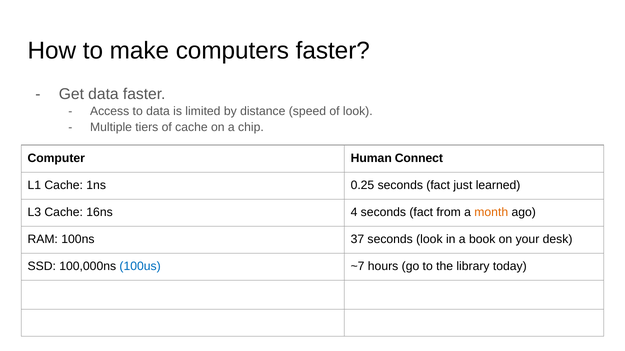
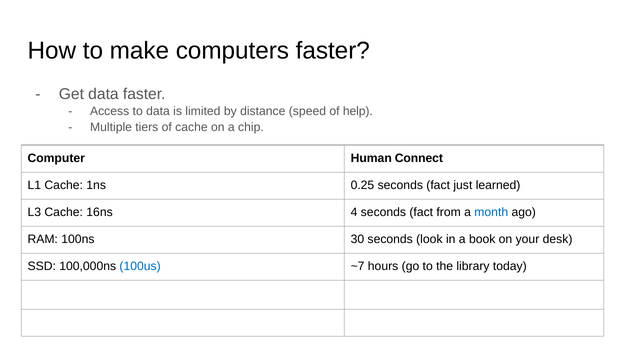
of look: look -> help (358, 112)
month colour: orange -> blue (491, 213)
37: 37 -> 30 (357, 240)
